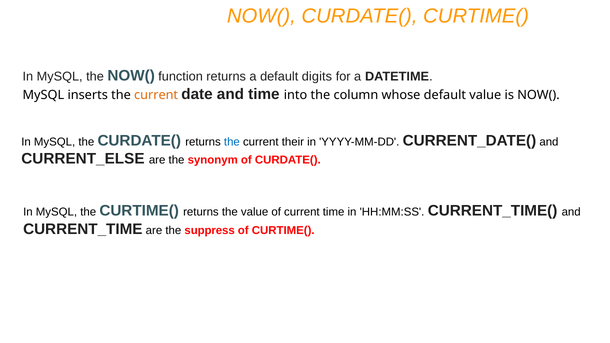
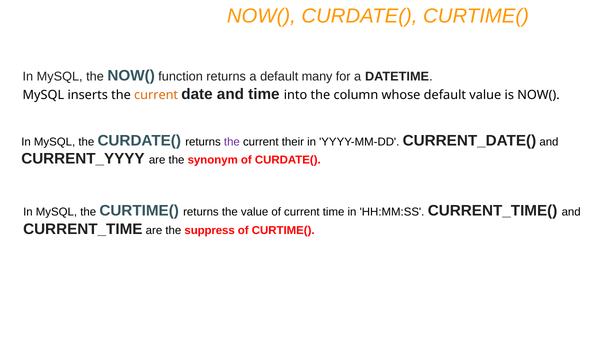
digits: digits -> many (317, 77)
the colour: blue -> purple (232, 142)
CURRENT_ELSE: CURRENT_ELSE -> CURRENT_YYYY (83, 159)
